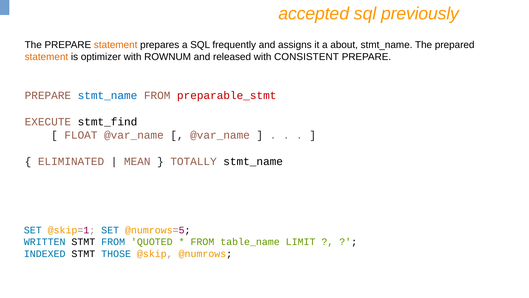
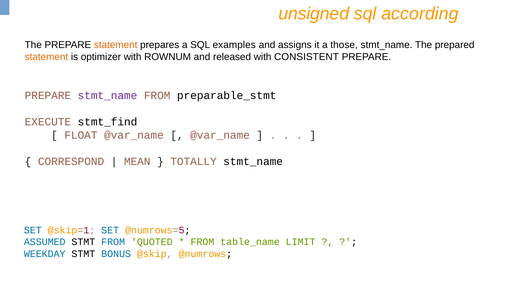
accepted: accepted -> unsigned (314, 14)
previously: previously -> according (420, 14)
frequently: frequently -> examples (234, 45)
about: about -> those (344, 45)
stmt_name colour: blue -> purple (107, 95)
preparable_stmt colour: red -> black (227, 95)
ELIMINATED: ELIMINATED -> CORRESPOND (71, 161)
WRITTEN: WRITTEN -> ASSUMED (45, 242)
INDEXED: INDEXED -> WEEKDAY (45, 254)
THOSE: THOSE -> BONUS (116, 254)
